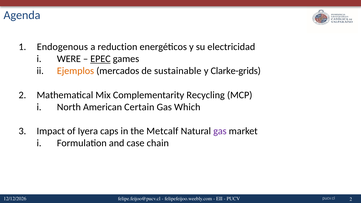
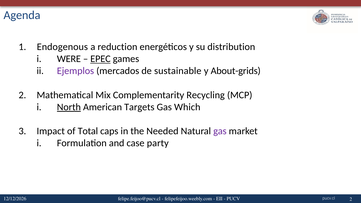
electricidad: electricidad -> distribution (231, 47)
Ejemplos colour: orange -> purple (75, 71)
Clarke-grids: Clarke-grids -> About-grids (236, 71)
North underline: none -> present (69, 107)
Certain: Certain -> Targets (139, 107)
Iyera: Iyera -> Total (88, 131)
Metcalf: Metcalf -> Needed (162, 131)
chain: chain -> party (158, 143)
